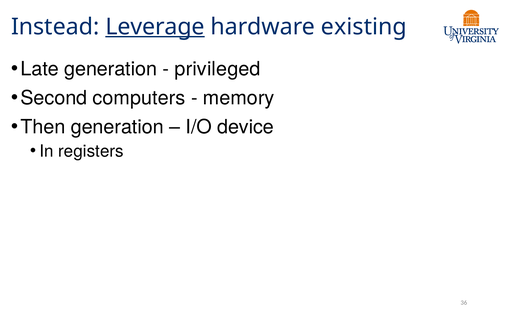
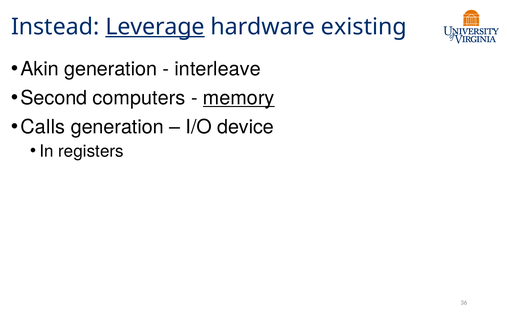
Late: Late -> Akin (40, 69)
privileged: privileged -> interleave (218, 69)
memory underline: none -> present (239, 98)
Then: Then -> Calls (43, 127)
